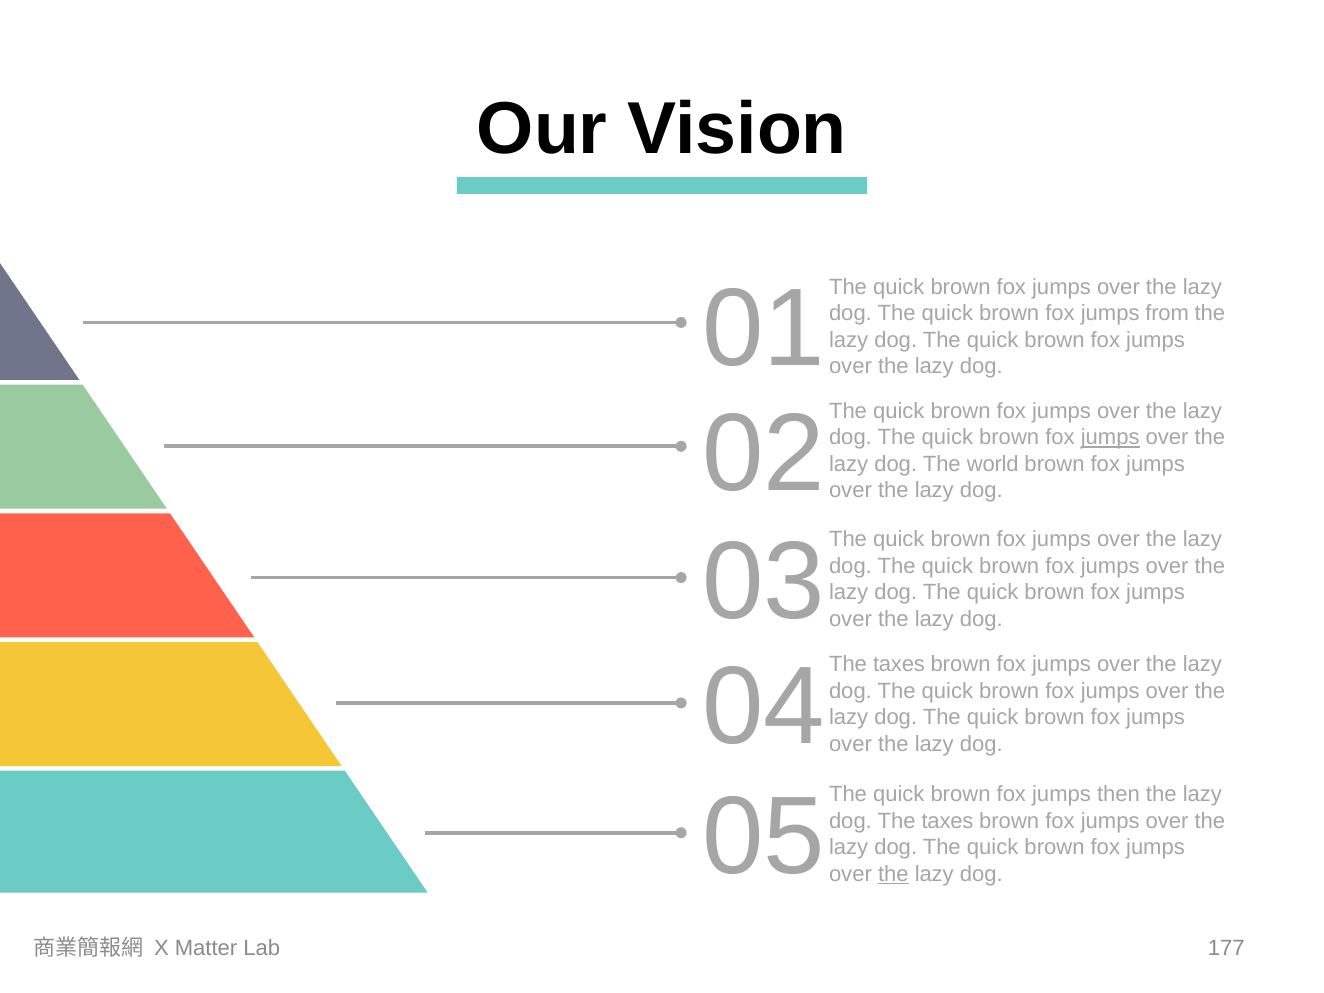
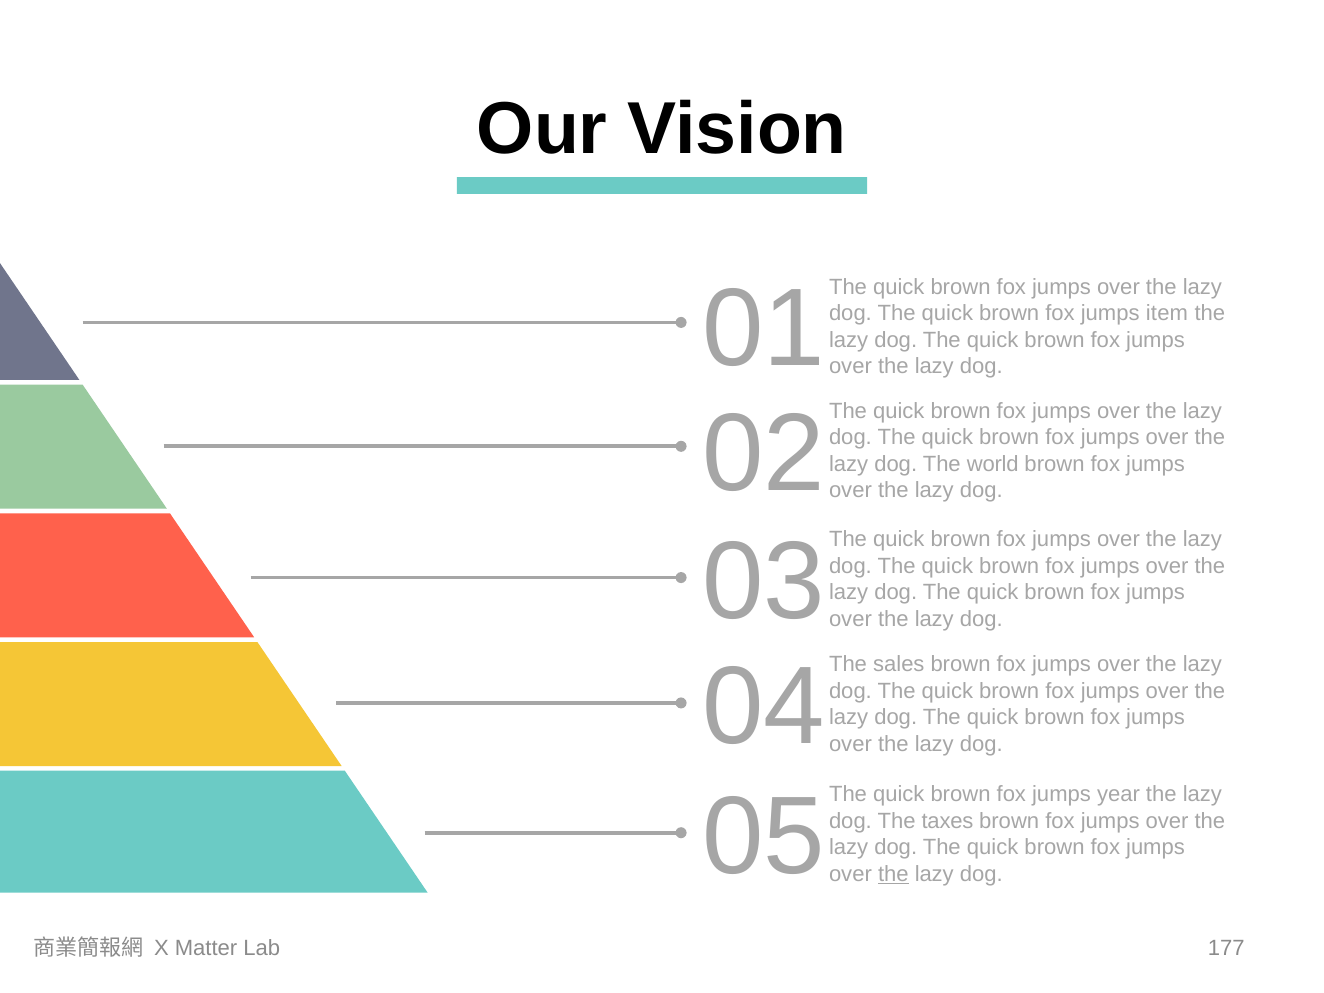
from: from -> item (1167, 313)
jumps underline: present -> none (1110, 438)
taxes: taxes -> sales (899, 665)
then: then -> year (1119, 794)
